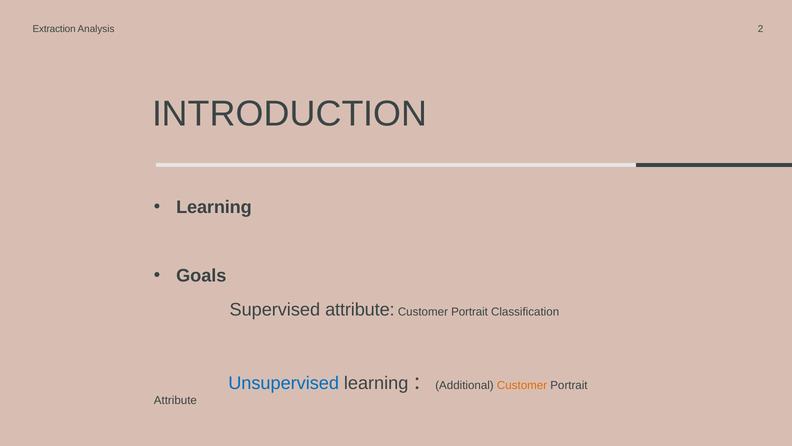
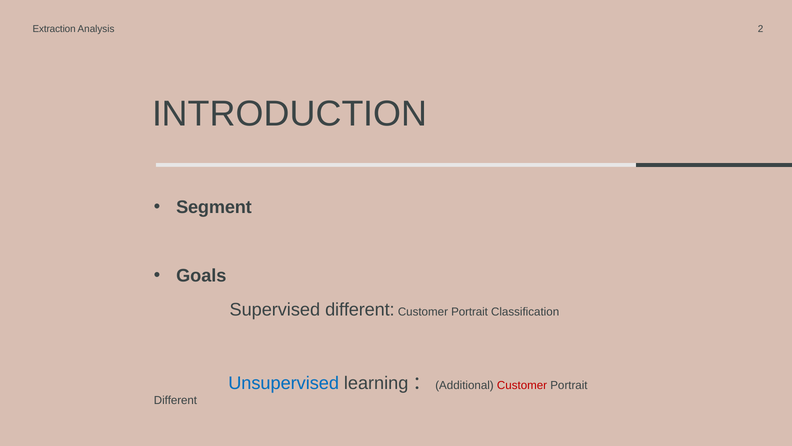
Learning: Learning -> Segment (214, 207)
Supervised attribute: attribute -> different (360, 309)
Customer colour: orange -> red (522, 385)
Attribute: Attribute -> Different (175, 400)
